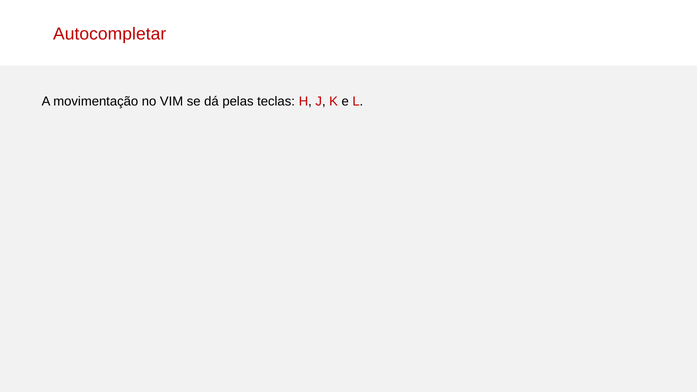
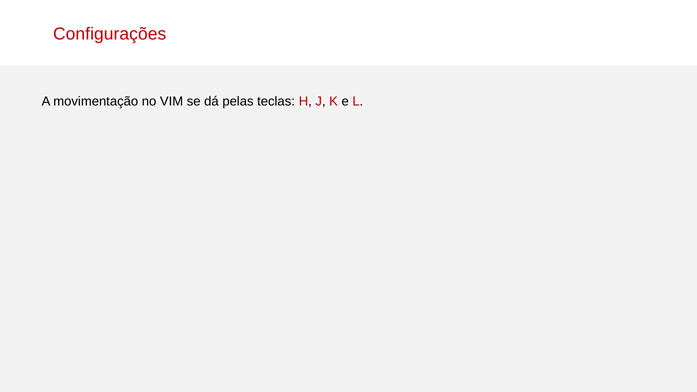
Autocompletar: Autocompletar -> Configurações (110, 34)
